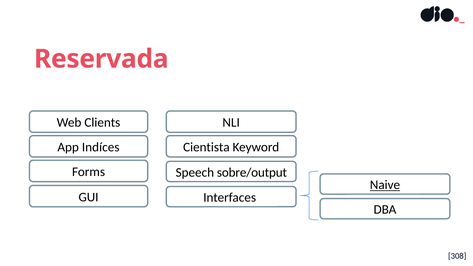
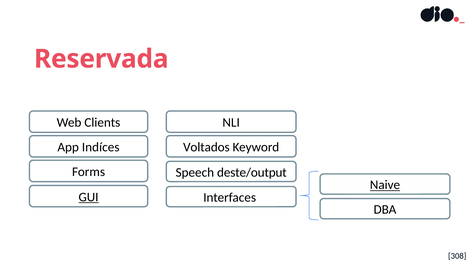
Cientista: Cientista -> Voltados (206, 147)
sobre/output: sobre/output -> deste/output (252, 172)
GUI underline: none -> present (89, 197)
